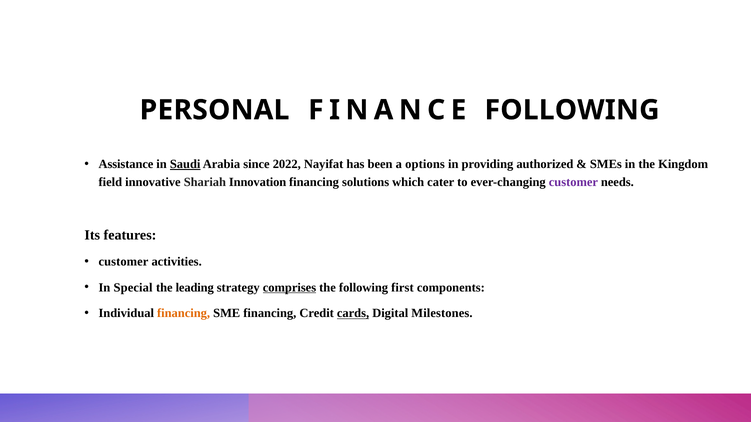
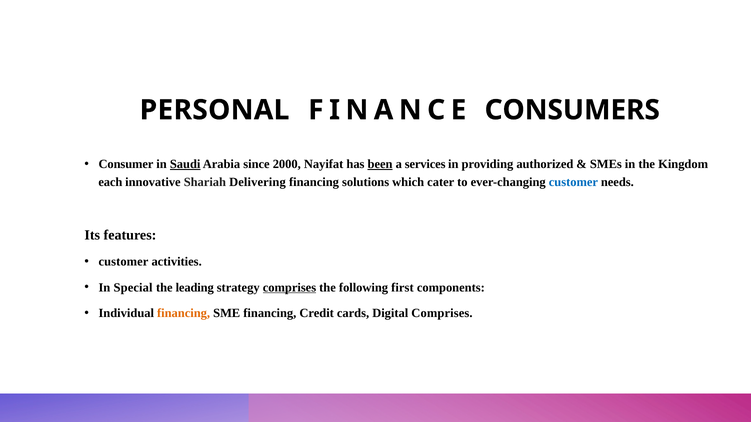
FINANCE FOLLOWING: FOLLOWING -> CONSUMERS (572, 110)
Assistance: Assistance -> Consumer (126, 164)
2022: 2022 -> 2000 (287, 164)
been underline: none -> present (380, 164)
options: options -> services (425, 164)
field: field -> each (110, 182)
Innovation: Innovation -> Delivering (257, 182)
customer colour: purple -> blue (573, 182)
cards underline: present -> none (353, 314)
Digital Milestones: Milestones -> Comprises (442, 314)
